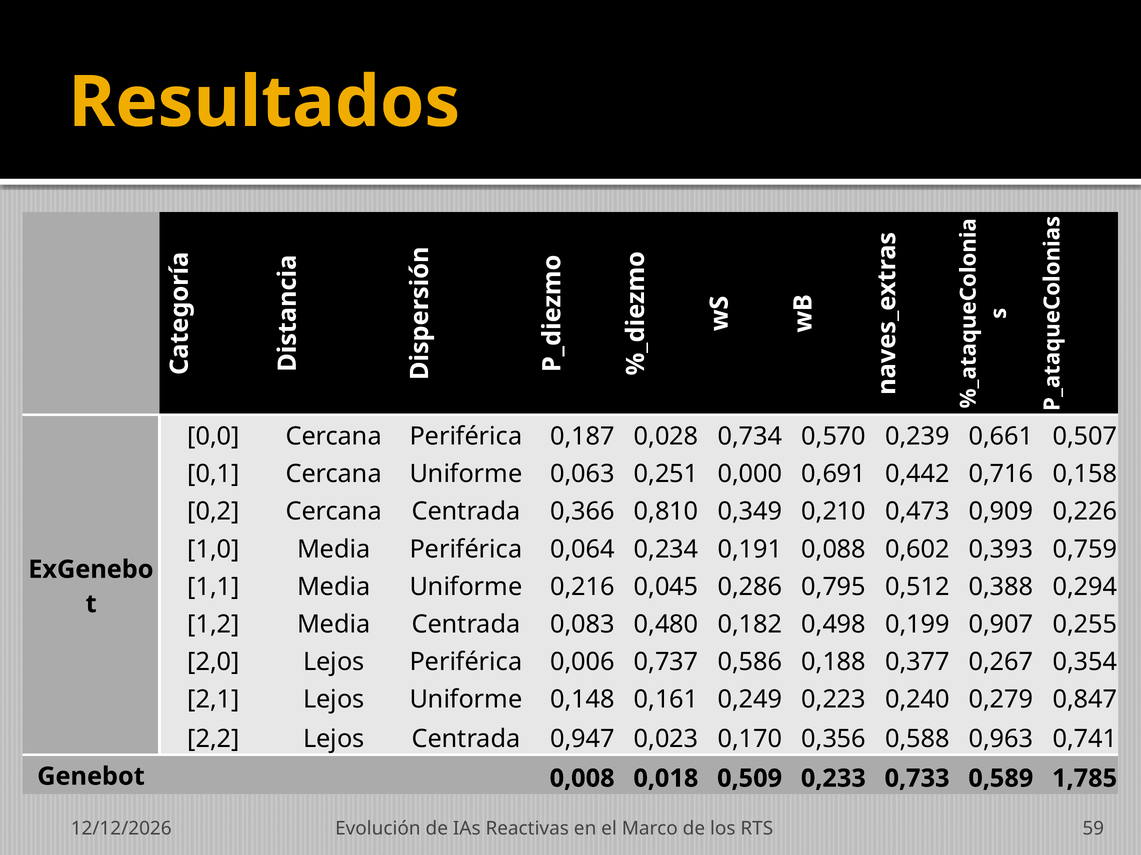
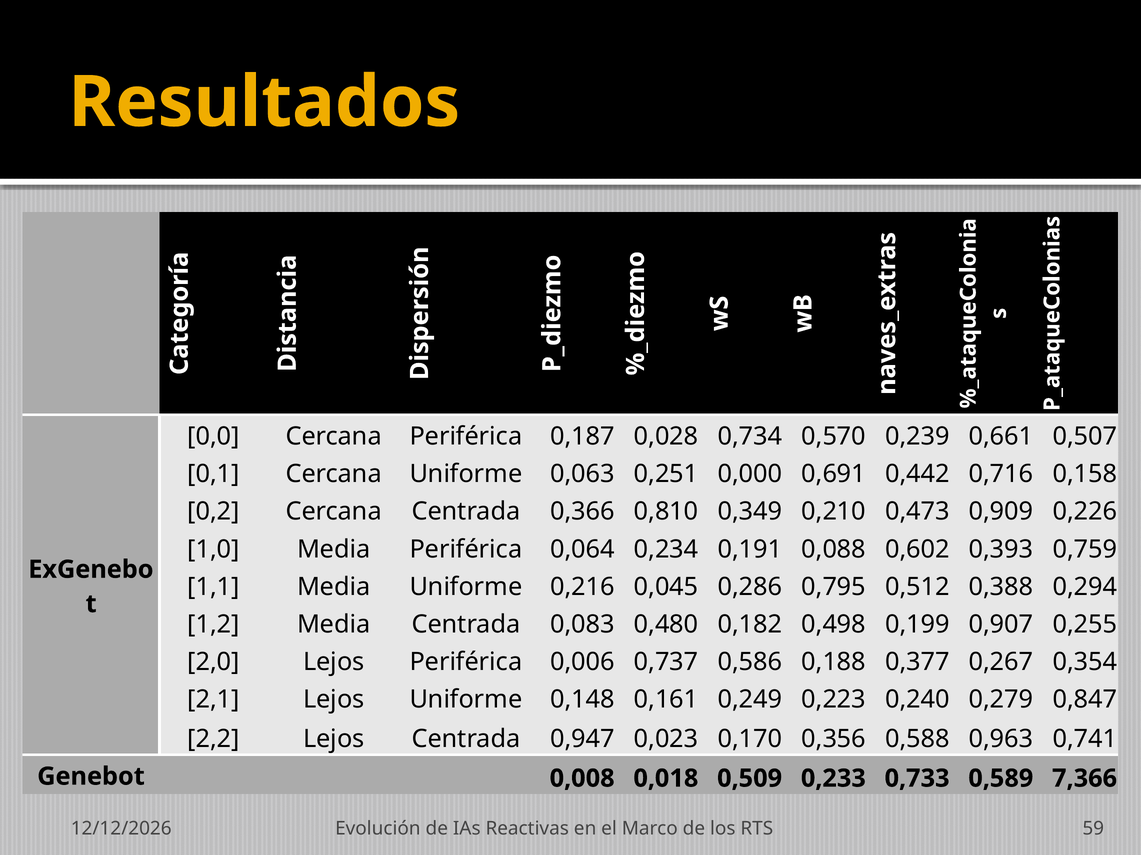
1,785: 1,785 -> 7,366 (1085, 779)
